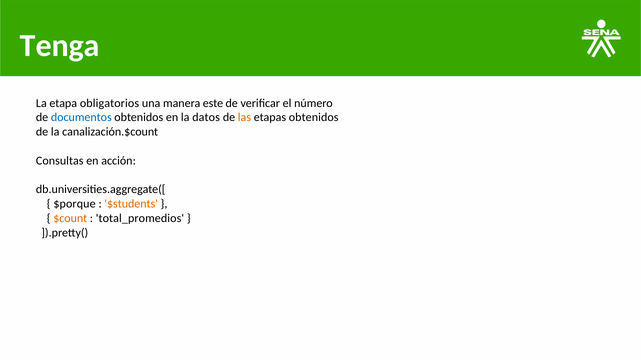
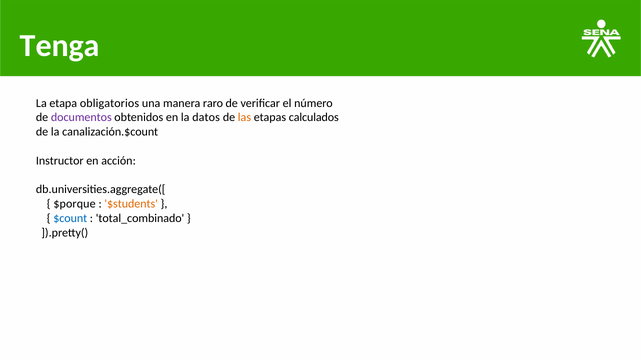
este: este -> raro (213, 103)
documentos colour: blue -> purple (81, 118)
etapas obtenidos: obtenidos -> calculados (314, 118)
Consultas: Consultas -> Instructor (60, 161)
$count colour: orange -> blue (70, 219)
total_promedios: total_promedios -> total_combinado (140, 219)
